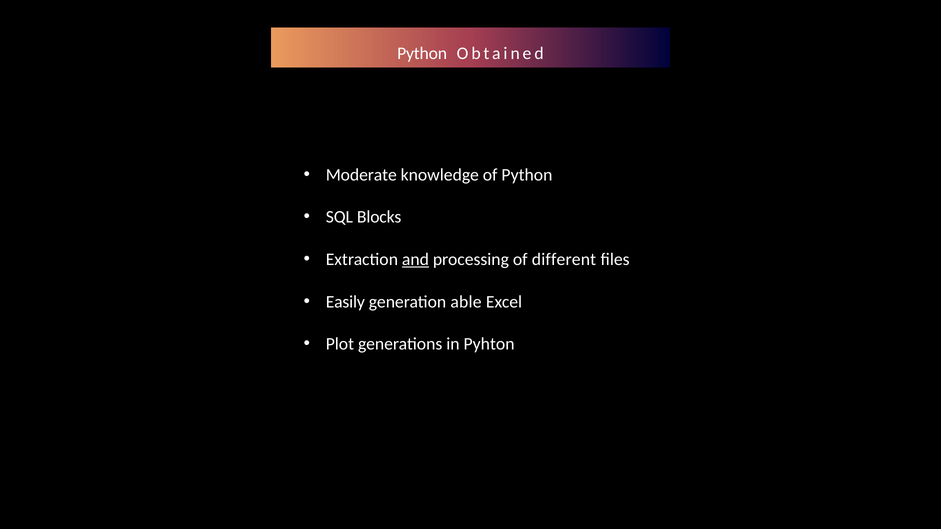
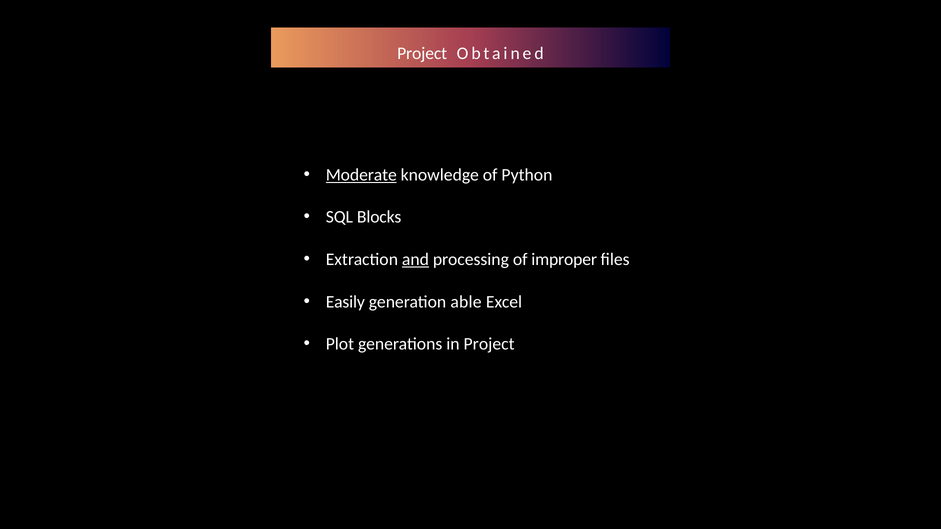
Python: Python -> Project (422, 54)
Moderate underline: none -> present (361, 175)
different: different -> improper (564, 260)
in Pyhton: Pyhton -> Project (489, 344)
